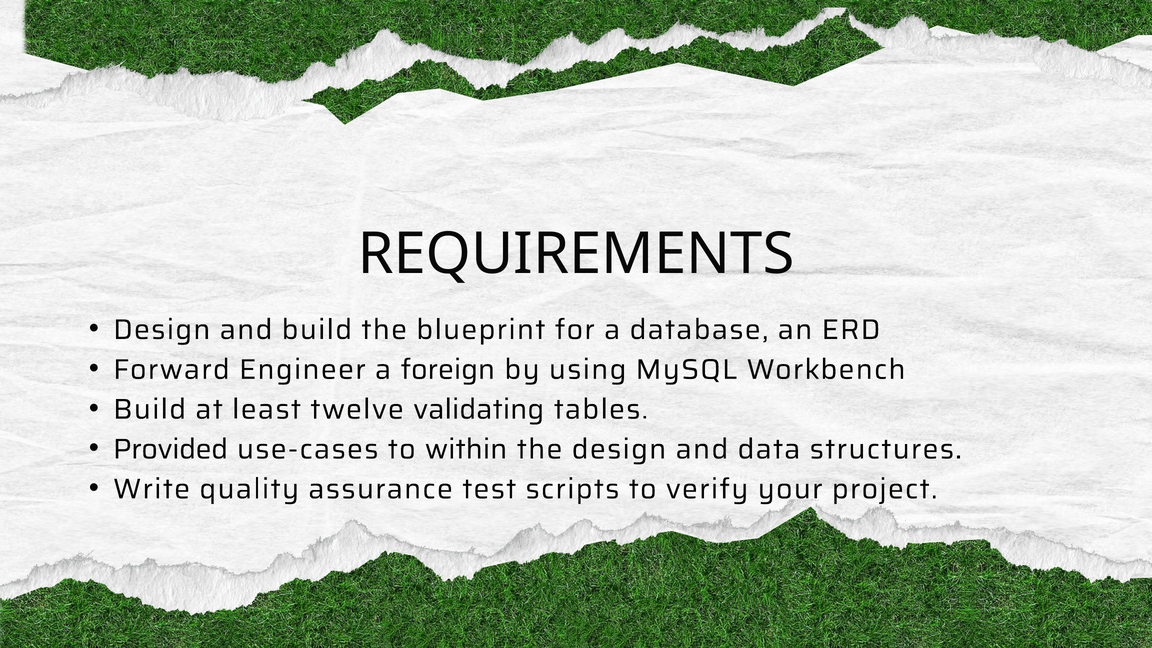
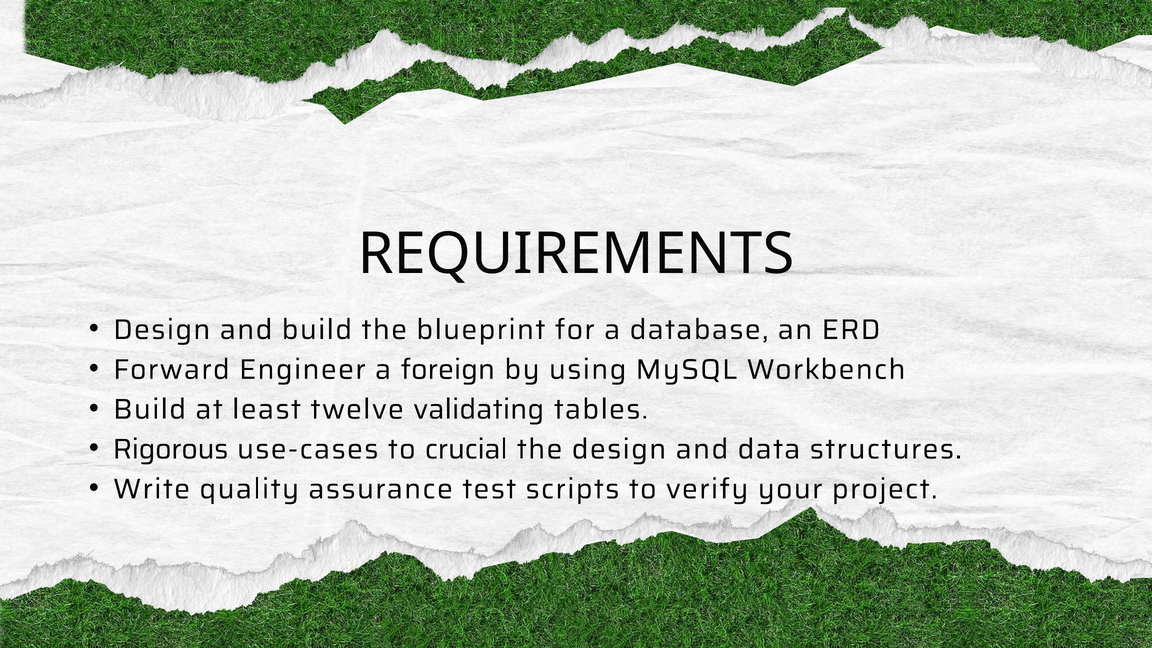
Provided: Provided -> Rigorous (171, 449)
within: within -> crucial (466, 449)
